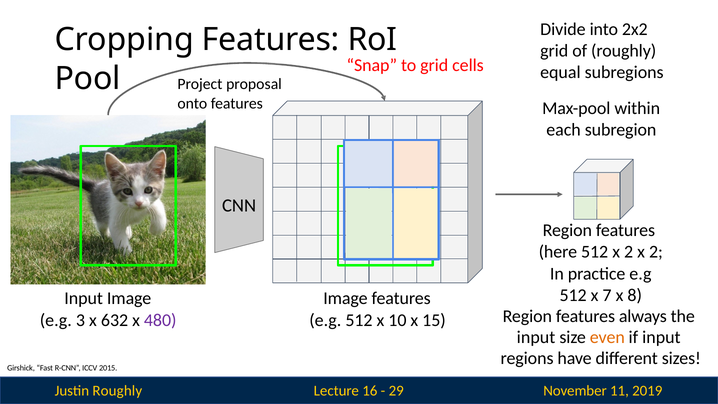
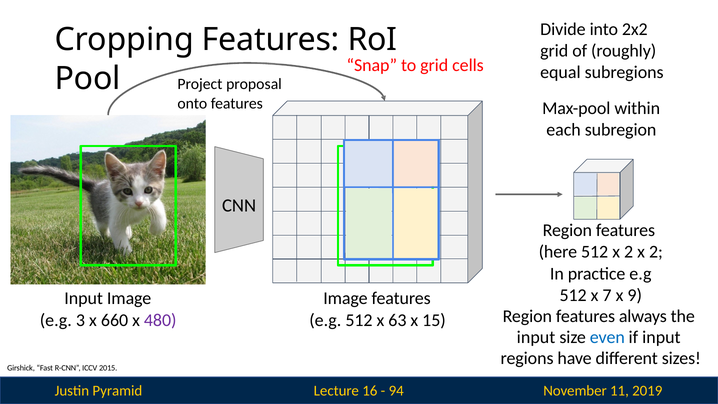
8: 8 -> 9 (635, 295)
632: 632 -> 660 (115, 320)
10: 10 -> 63 (397, 320)
even colour: orange -> blue (607, 337)
Justin Roughly: Roughly -> Pyramid (117, 391)
29: 29 -> 94 (396, 391)
